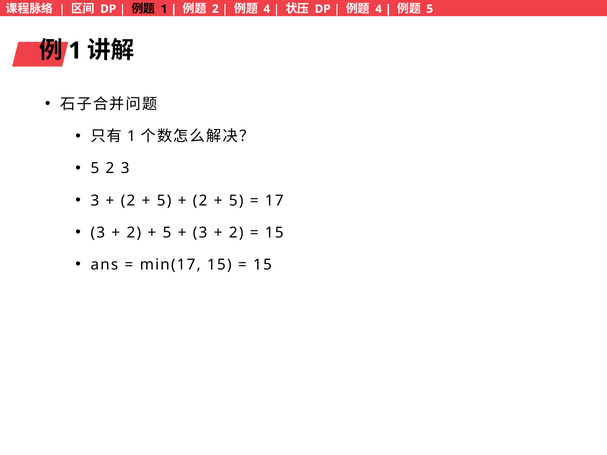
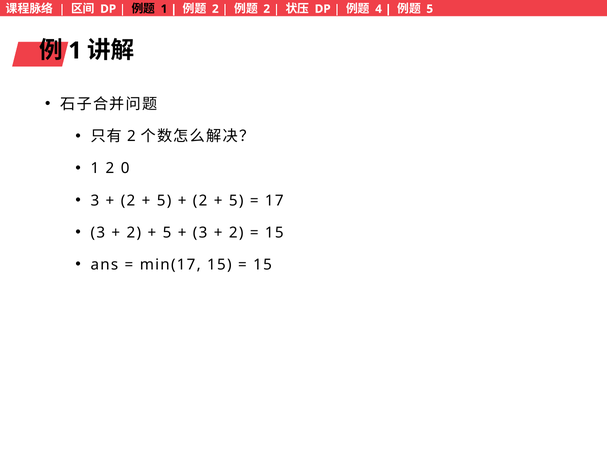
4: 4 -> 2 (267, 9)
1: 1 -> 2 (131, 136)
5: 5 -> 1 (95, 169)
2 3: 3 -> 0 (125, 169)
